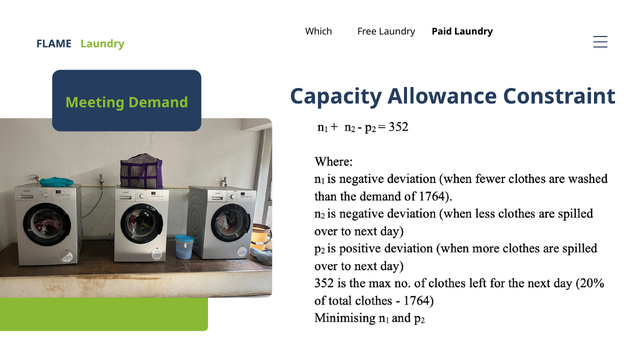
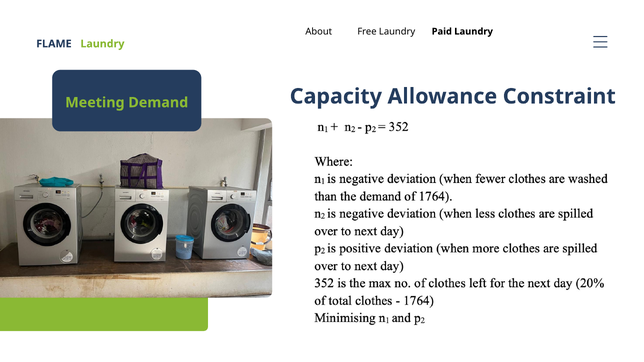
Which: Which -> About (319, 31)
